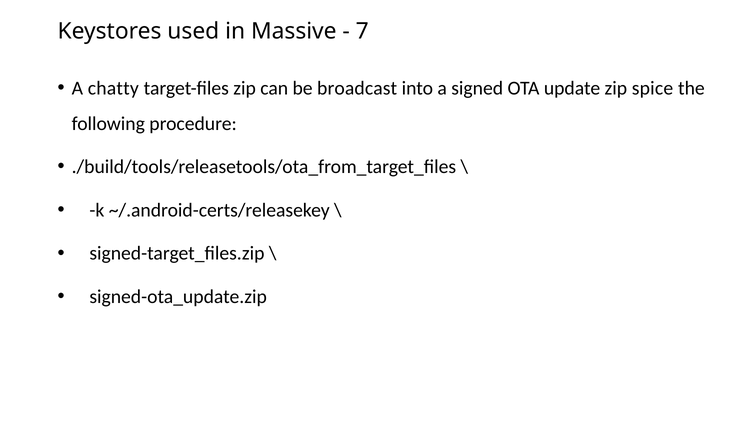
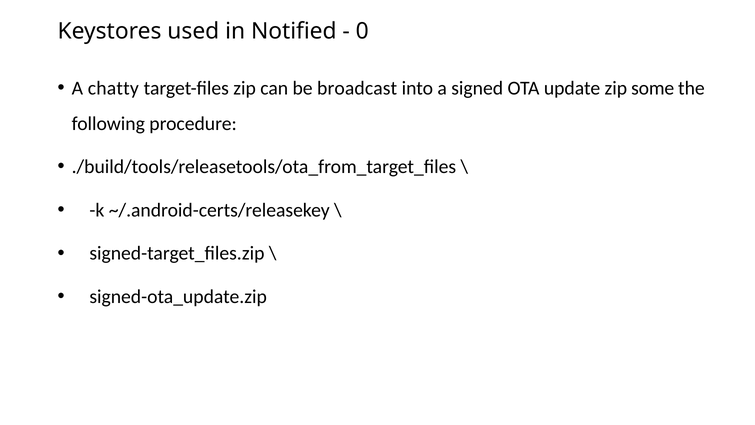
Massive: Massive -> Notified (294, 31)
7: 7 -> 0 (362, 31)
spice: spice -> some (653, 88)
